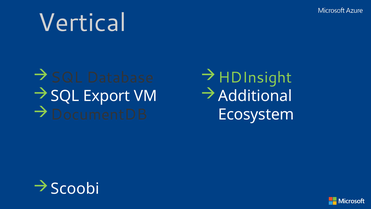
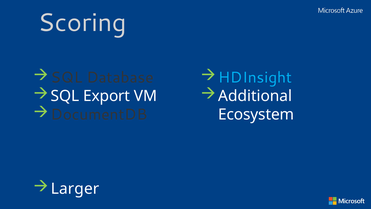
Vertical: Vertical -> Scoring (82, 23)
HDInsight colour: light green -> light blue (255, 77)
Scoobi: Scoobi -> Larger (75, 189)
